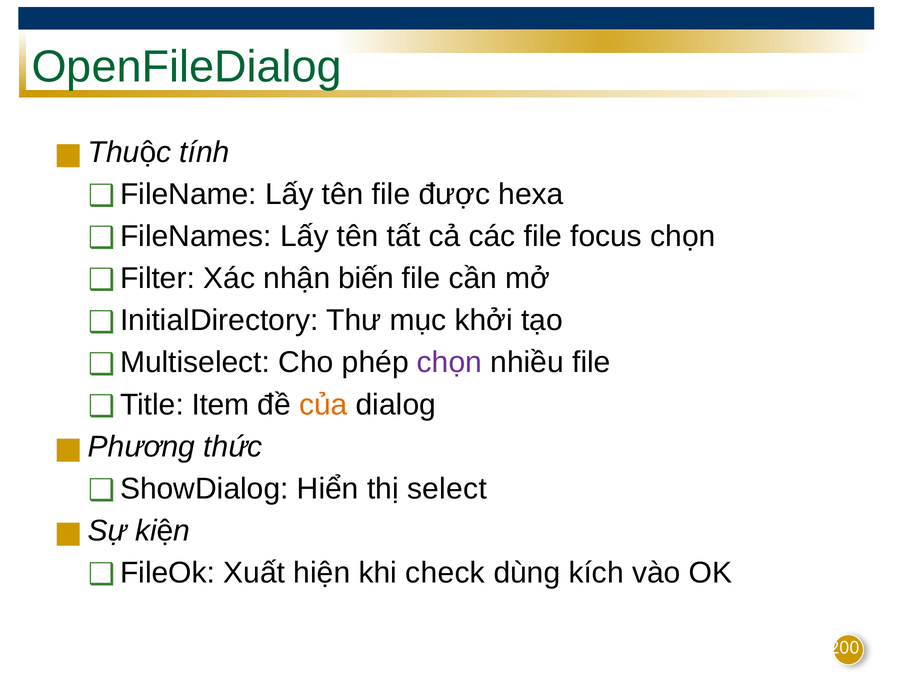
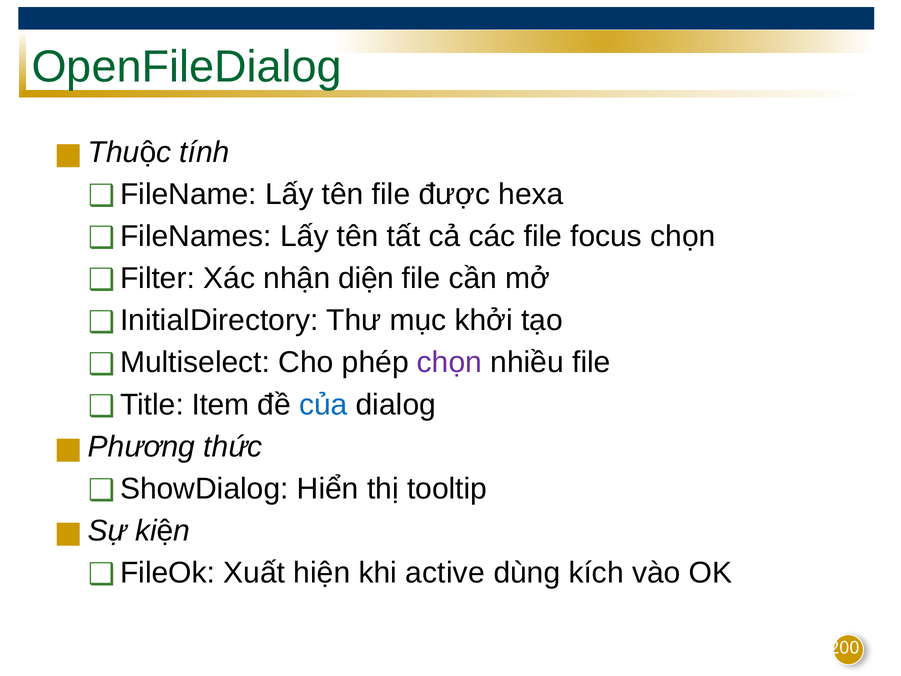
biến: biến -> diện (366, 278)
của colour: orange -> blue (323, 404)
select: select -> tooltip (447, 489)
check: check -> active (445, 573)
